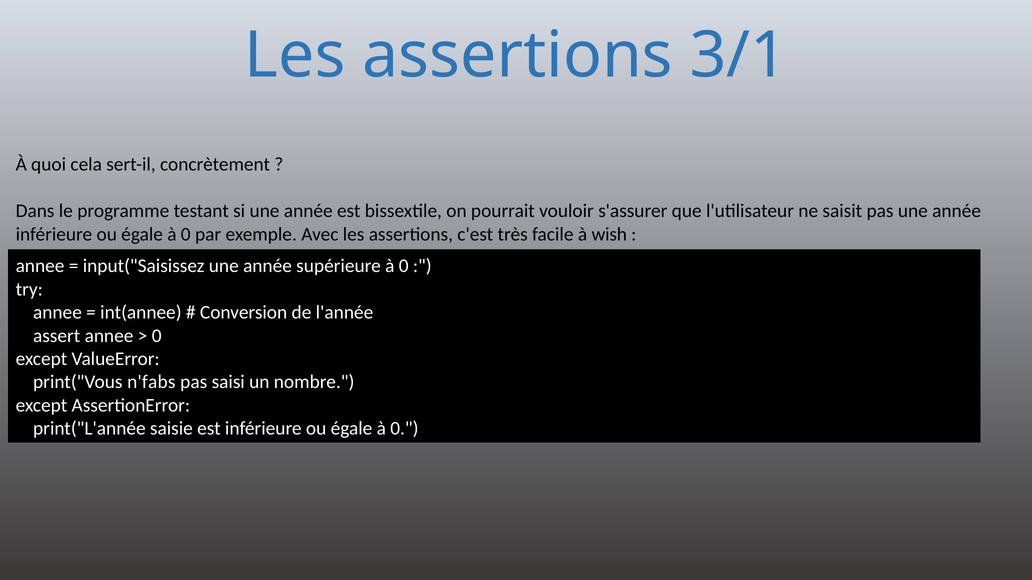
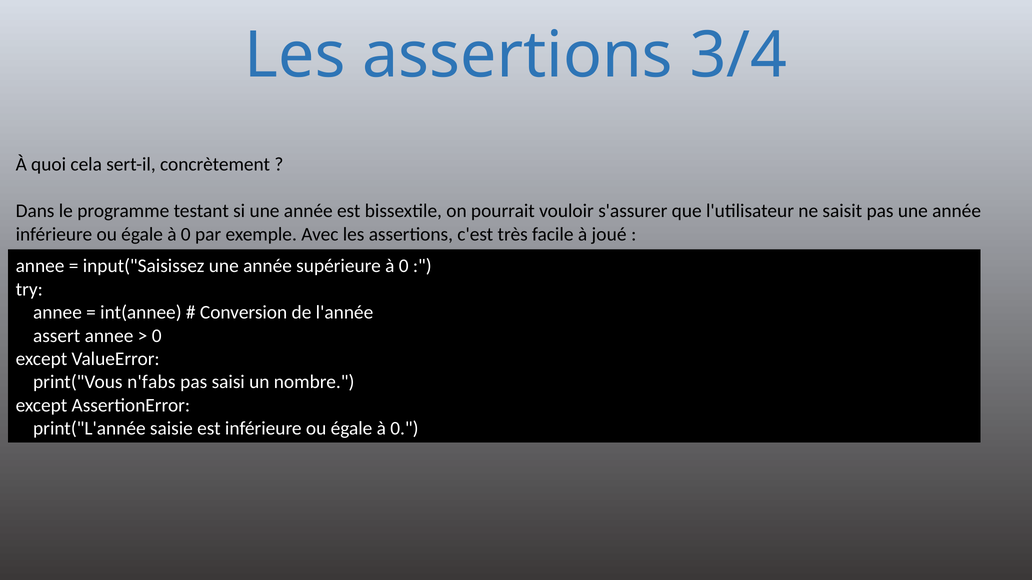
3/1: 3/1 -> 3/4 (738, 56)
wish: wish -> joué (609, 234)
